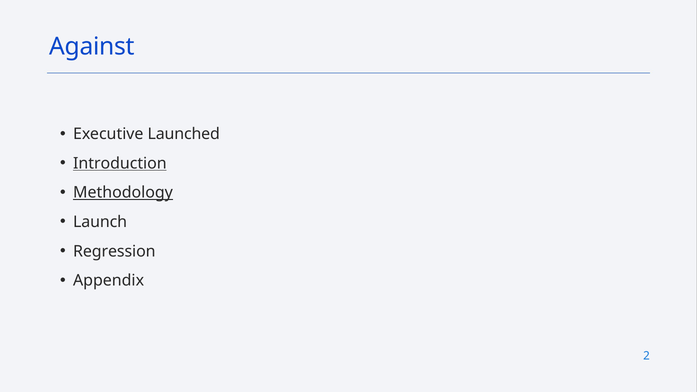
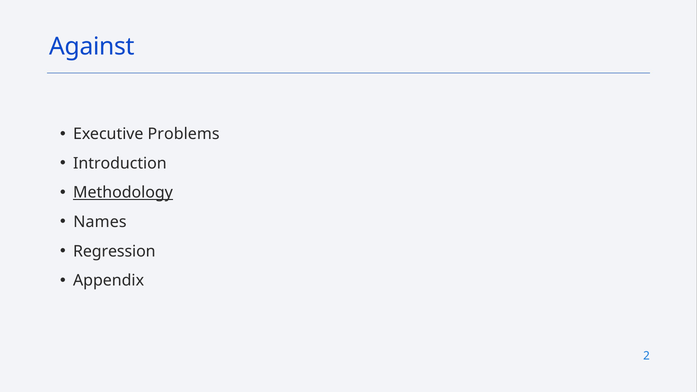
Launched: Launched -> Problems (184, 134)
Introduction underline: present -> none (120, 163)
Launch: Launch -> Names (100, 222)
